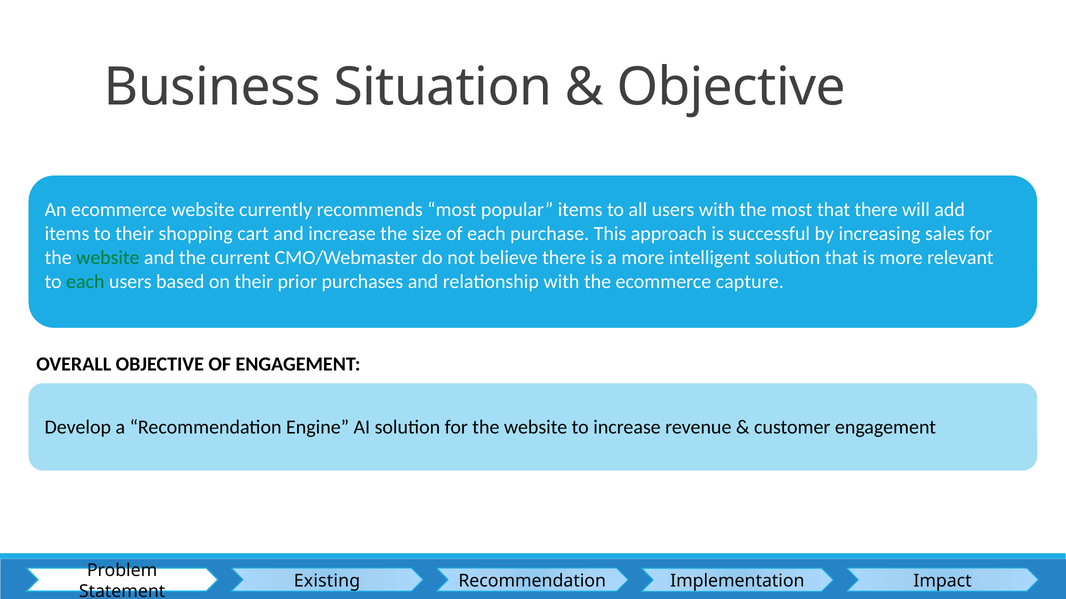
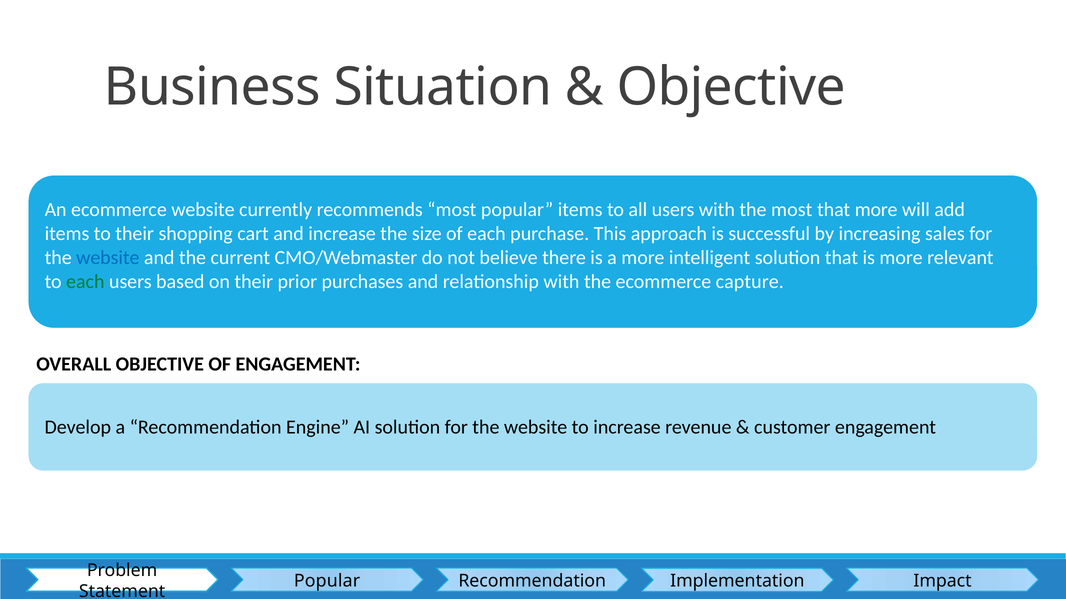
that there: there -> more (876, 210)
website colour: green -> blue (108, 258)
Existing: Existing -> Popular (327, 581)
